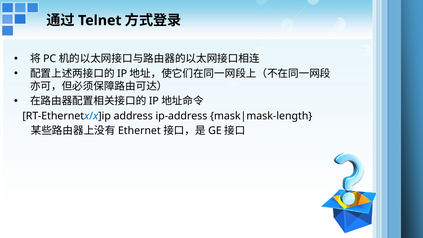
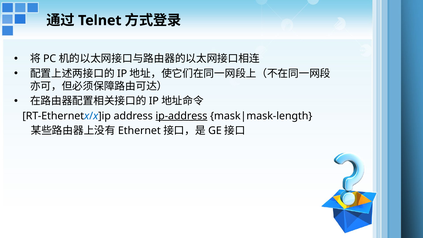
ip-address underline: none -> present (181, 116)
